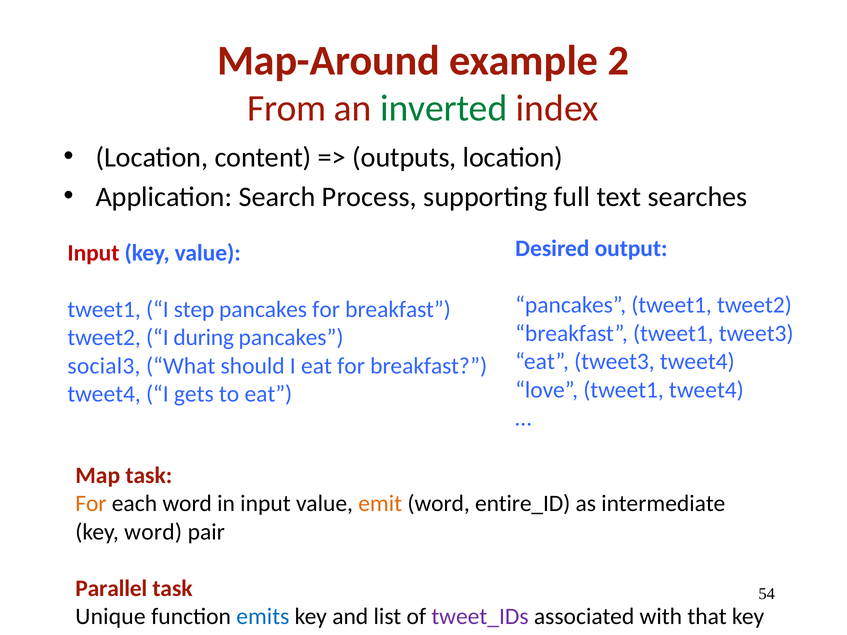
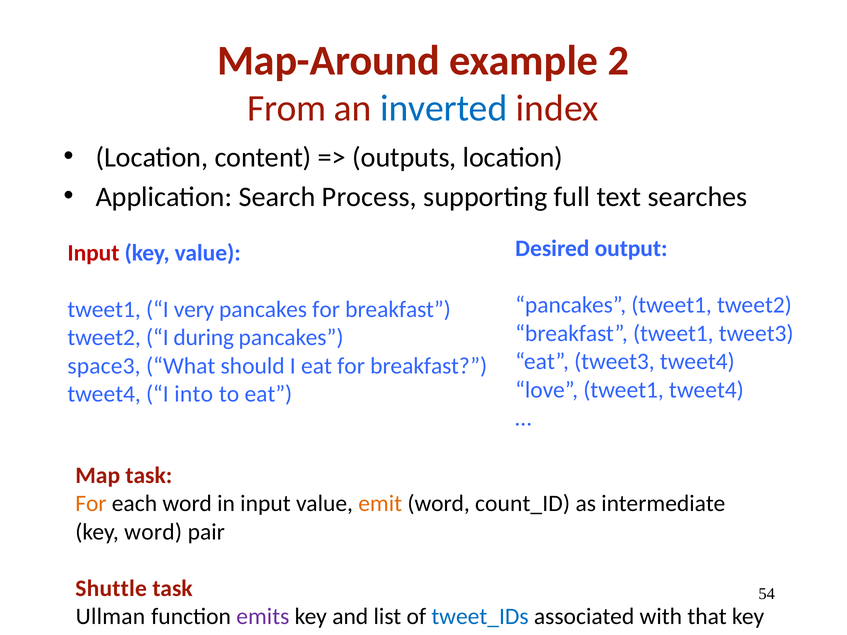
inverted colour: green -> blue (444, 108)
step: step -> very (194, 310)
social3: social3 -> space3 (104, 366)
gets: gets -> into (194, 394)
entire_ID: entire_ID -> count_ID (523, 504)
Parallel: Parallel -> Shuttle (111, 589)
Unique: Unique -> Ullman (110, 617)
emits colour: blue -> purple (263, 617)
tweet_IDs colour: purple -> blue (480, 617)
